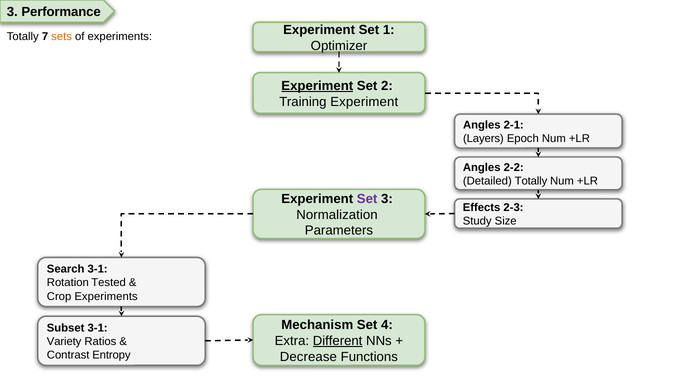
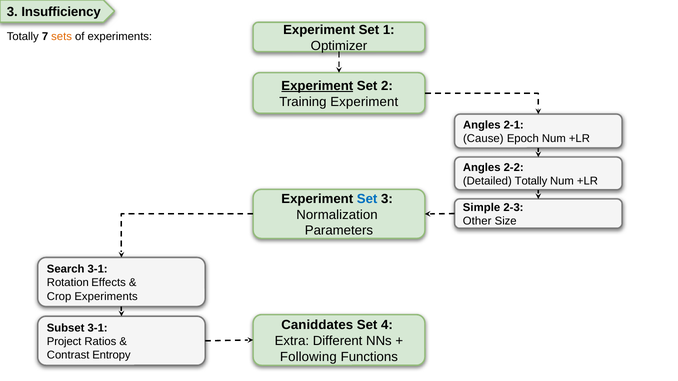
Performance: Performance -> Insufficiency (61, 12)
Layers: Layers -> Cause (483, 139)
Set colour: purple -> blue (367, 199)
Effects: Effects -> Simple (482, 208)
Study: Study -> Other (477, 221)
Tested: Tested -> Effects (109, 283)
Mechanism: Mechanism -> Caniddates (317, 325)
Different underline: present -> none (338, 341)
Variety: Variety -> Project (64, 342)
Decrease: Decrease -> Following (308, 357)
